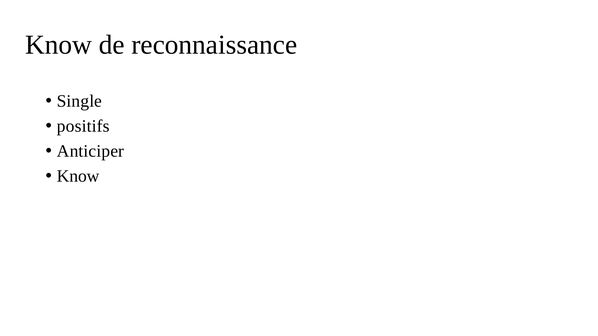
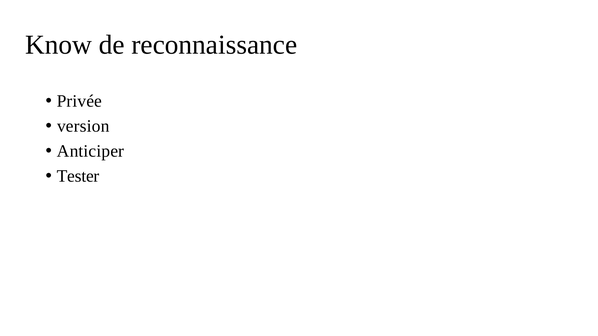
Single: Single -> Privée (79, 101)
positifs: positifs -> version (83, 126)
Know: Know -> Tester (78, 176)
